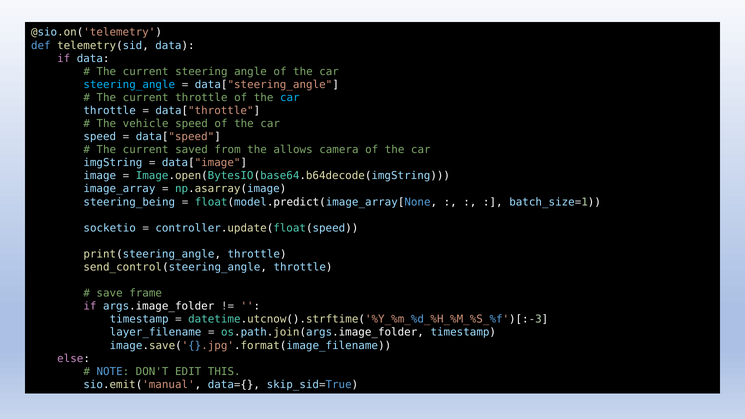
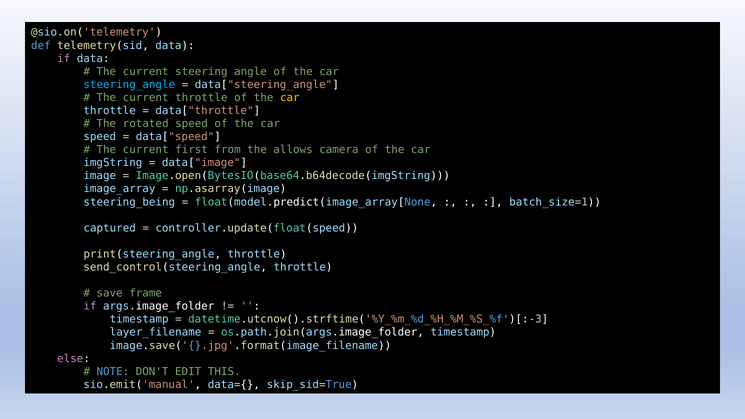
car colour: light blue -> yellow (290, 98)
vehicle: vehicle -> rotated (146, 124)
saved: saved -> first (192, 150)
socketio: socketio -> captured (110, 228)
